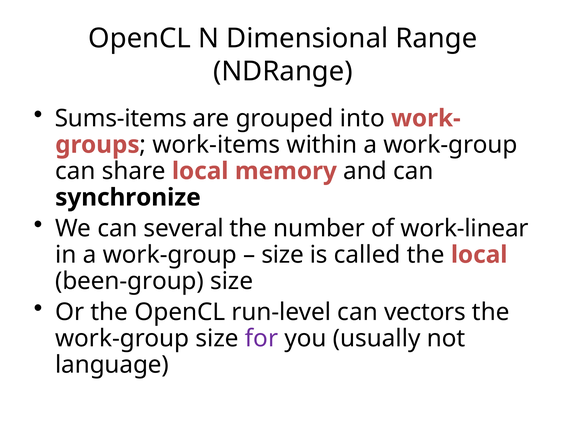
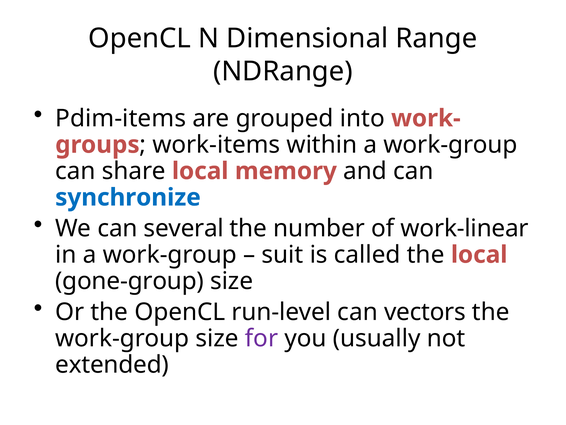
Sums-items: Sums-items -> Pdim-items (121, 118)
synchronize colour: black -> blue (128, 197)
size: size -> suit (283, 254)
been-group: been-group -> gone-group (130, 281)
language: language -> extended (112, 364)
